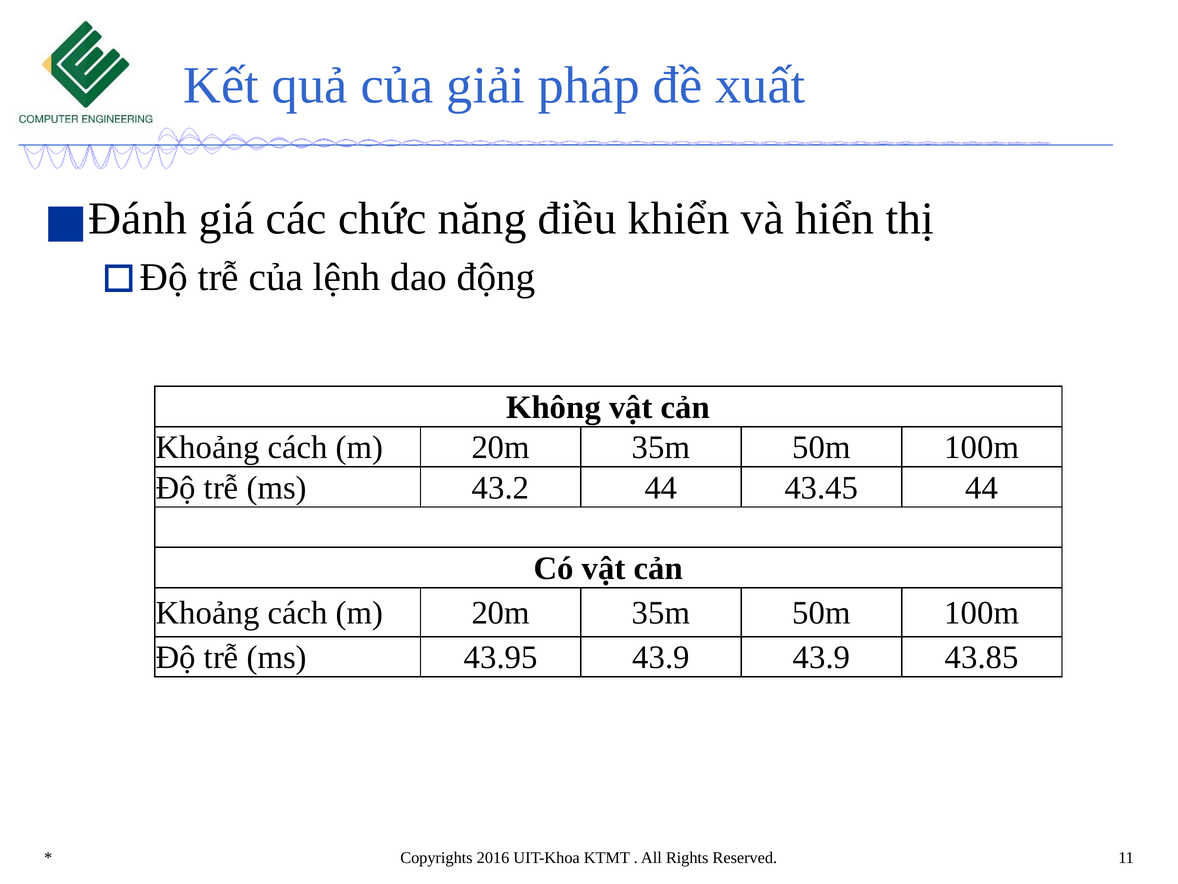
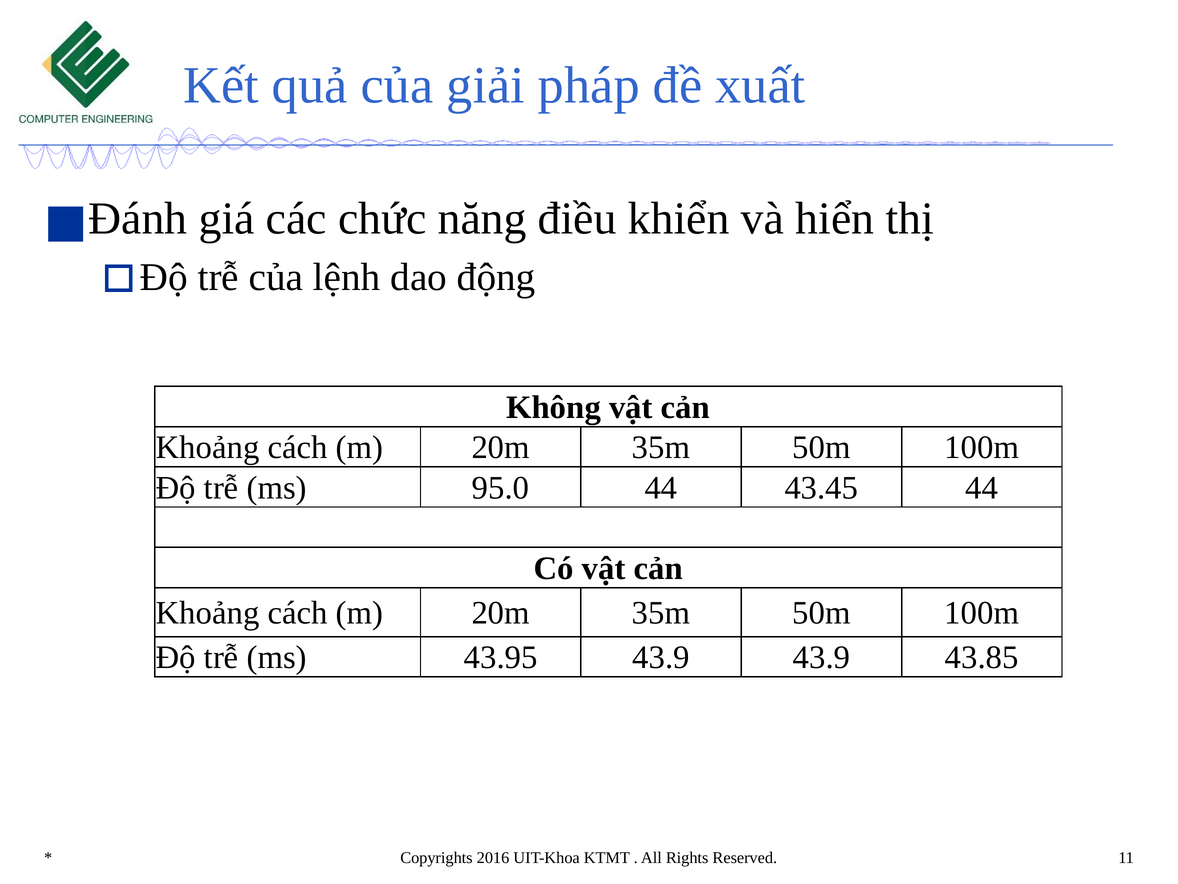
43.2: 43.2 -> 95.0 (501, 487)
